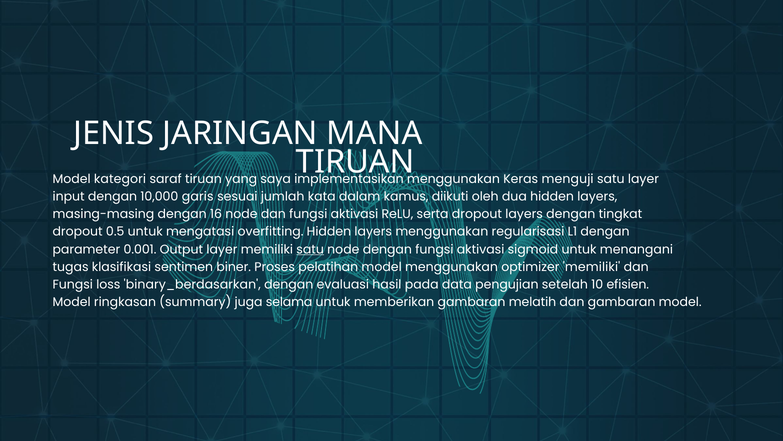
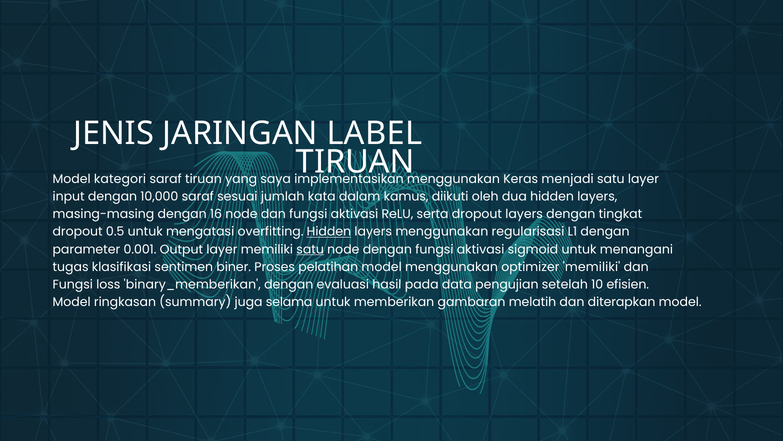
MANA: MANA -> LABEL (374, 133)
menguji: menguji -> menjadi (568, 179)
10,000 garis: garis -> saraf (198, 197)
Hidden underline: none -> present (329, 232)
binary_berdasarkan: binary_berdasarkan -> binary_memberikan (192, 284)
dan gambaran: gambaran -> diterapkan (622, 302)
